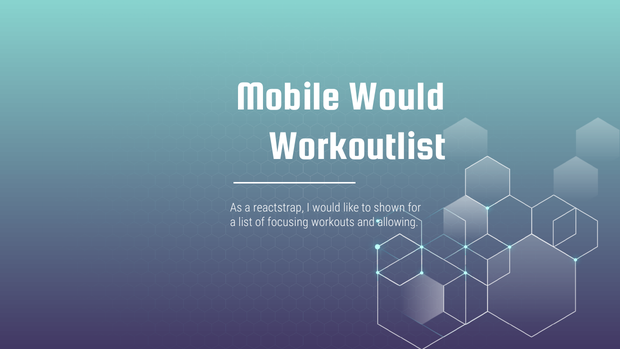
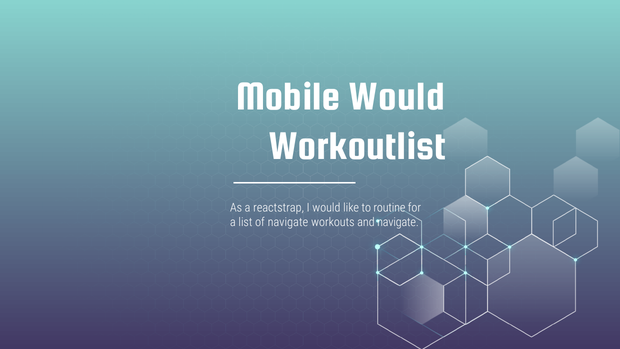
shown: shown -> routine (389, 208)
of focusing: focusing -> navigate (288, 222)
and allowing: allowing -> navigate (398, 222)
